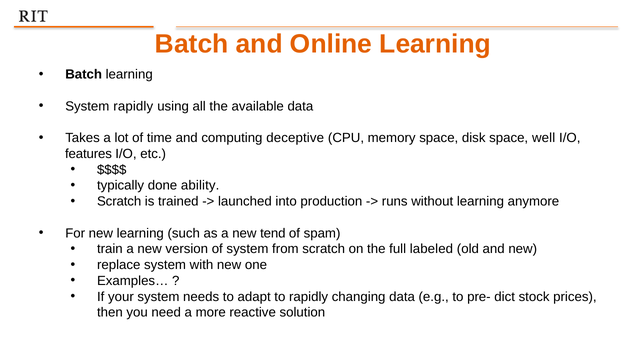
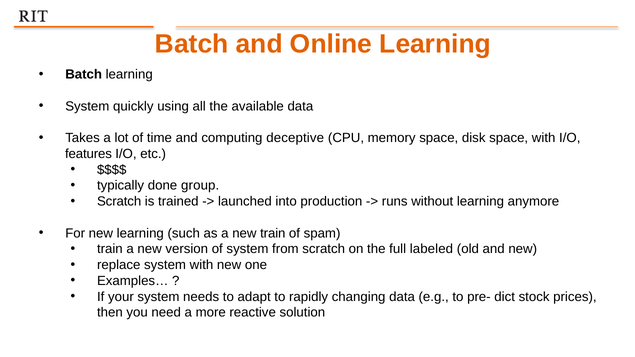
System rapidly: rapidly -> quickly (133, 106)
space well: well -> with (544, 138)
ability: ability -> group (200, 186)
new tend: tend -> train (273, 233)
